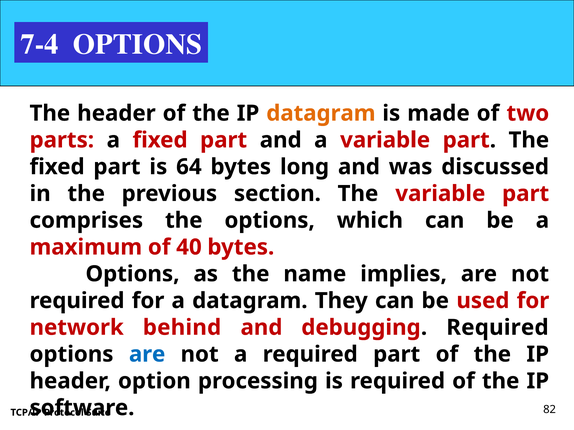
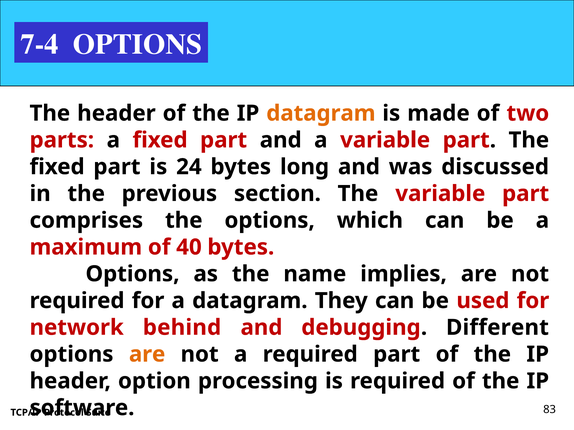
64: 64 -> 24 (189, 167)
debugging Required: Required -> Different (497, 328)
are colour: blue -> orange (147, 355)
82: 82 -> 83 (550, 410)
